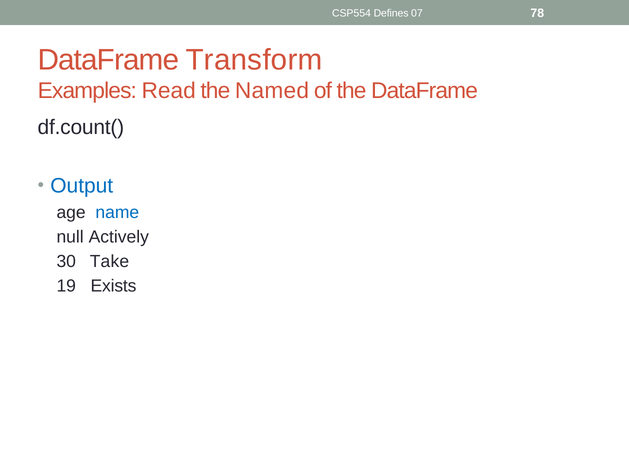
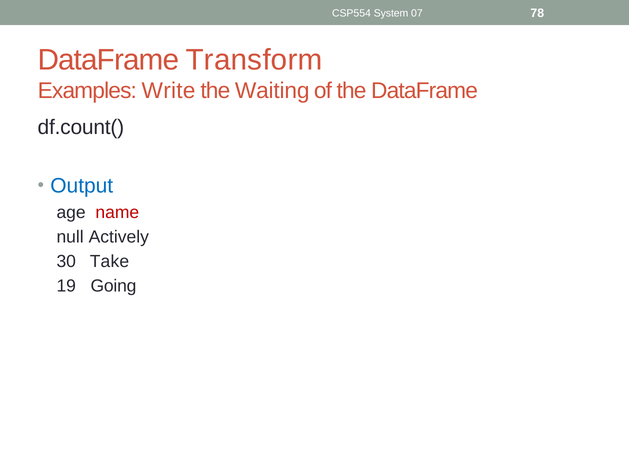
Defines: Defines -> System (391, 13)
Read: Read -> Write (169, 91)
Named: Named -> Waiting (272, 91)
name colour: blue -> red (117, 212)
Exists: Exists -> Going (113, 286)
